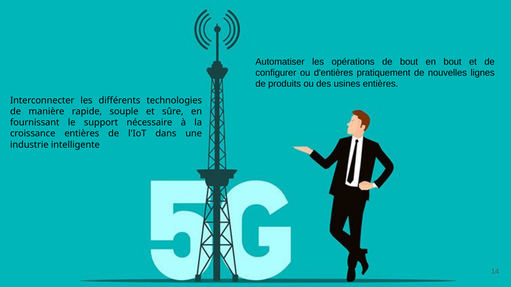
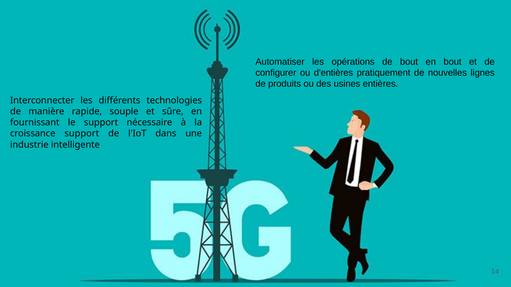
croissance entières: entières -> support (82, 134)
